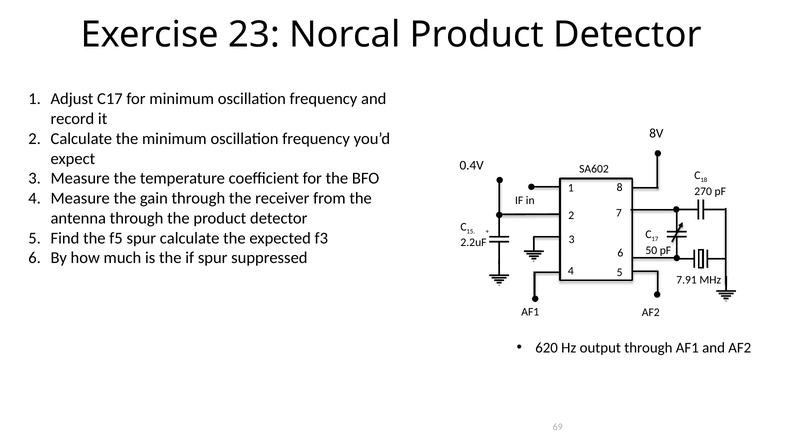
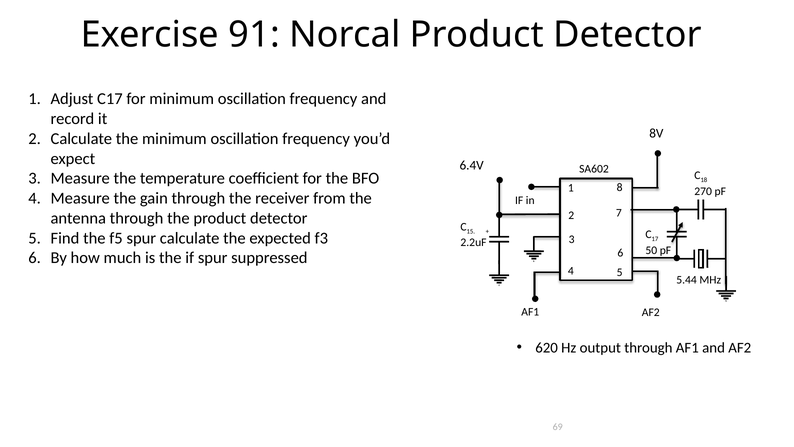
23: 23 -> 91 (254, 34)
0.4V: 0.4V -> 6.4V (472, 165)
7.91: 7.91 -> 5.44 (687, 280)
